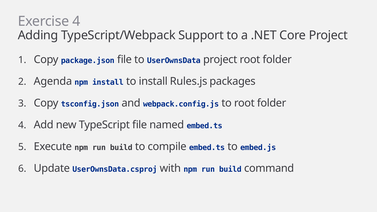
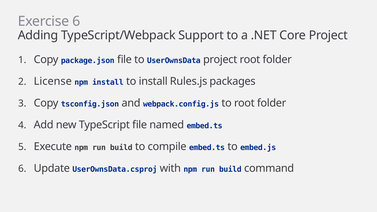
Exercise 4: 4 -> 6 (76, 21)
Agenda: Agenda -> License (53, 81)
